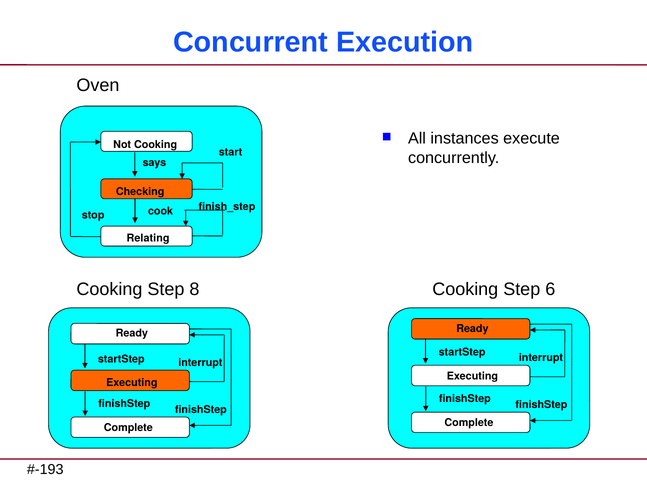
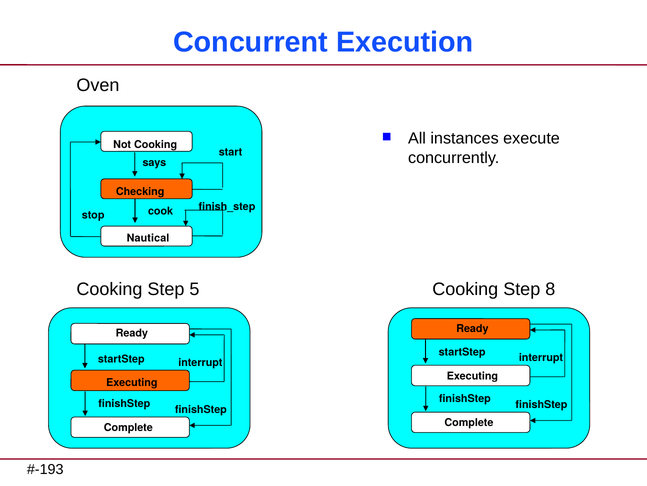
Relating: Relating -> Nautical (148, 238)
8: 8 -> 5 (194, 289)
6: 6 -> 8 (550, 289)
